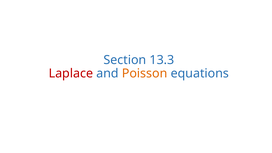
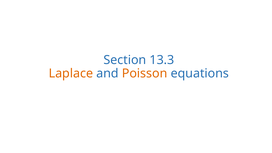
Laplace colour: red -> orange (71, 73)
